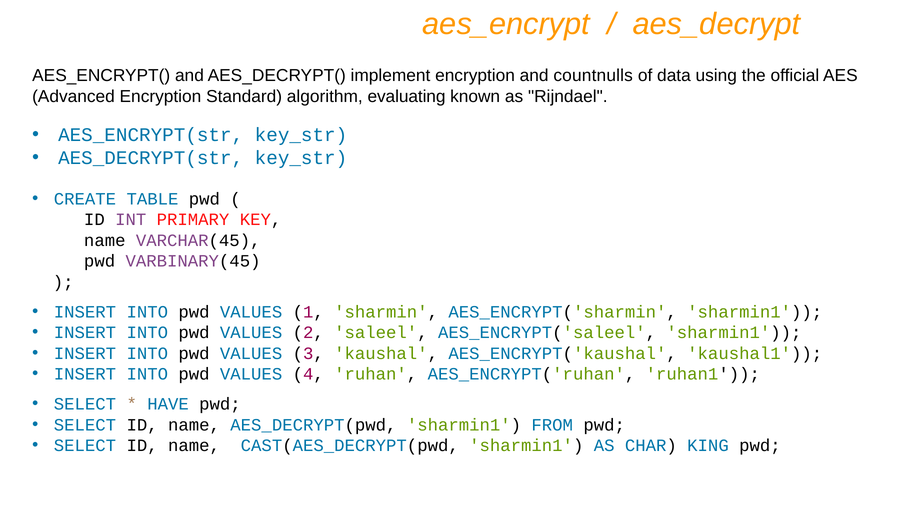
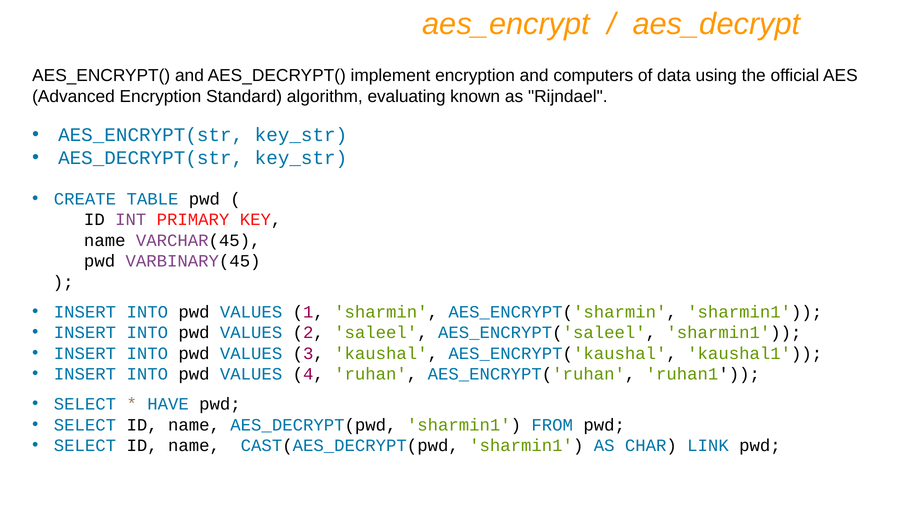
countnulls: countnulls -> computers (593, 76)
KING: KING -> LINK (708, 446)
